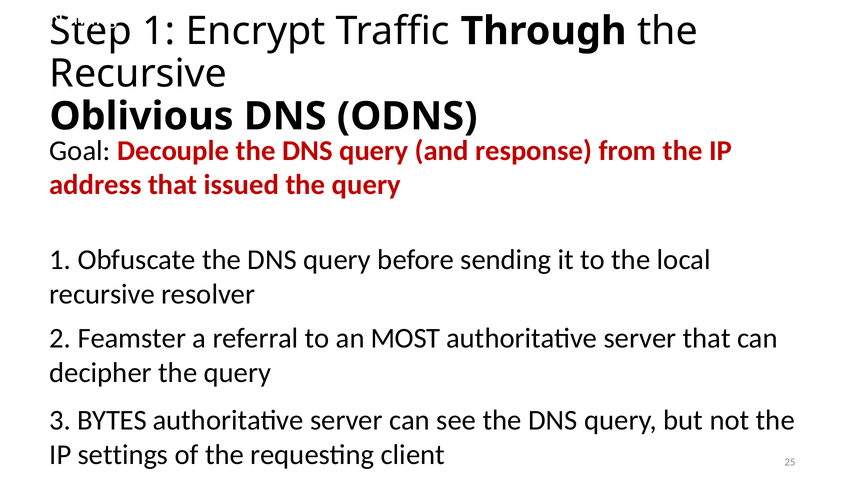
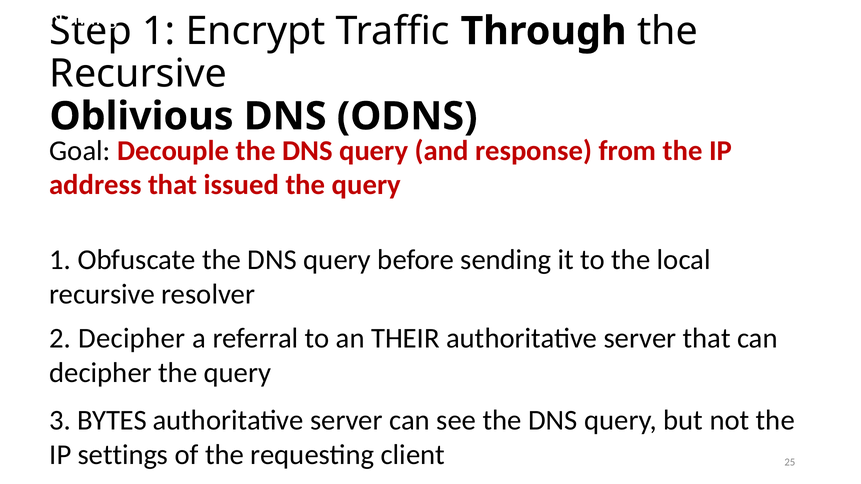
2 Feamster: Feamster -> Decipher (132, 339)
MOST: MOST -> THEIR (405, 339)
